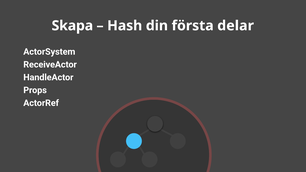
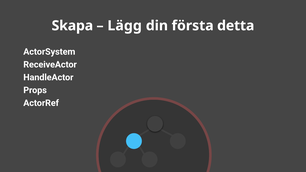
Hash: Hash -> Lägg (125, 26)
delar: delar -> detta (236, 26)
